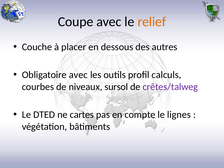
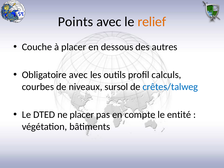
Coupe: Coupe -> Points (75, 22)
crêtes/talweg colour: purple -> blue (170, 87)
ne cartes: cartes -> placer (82, 115)
lignes: lignes -> entité (179, 115)
